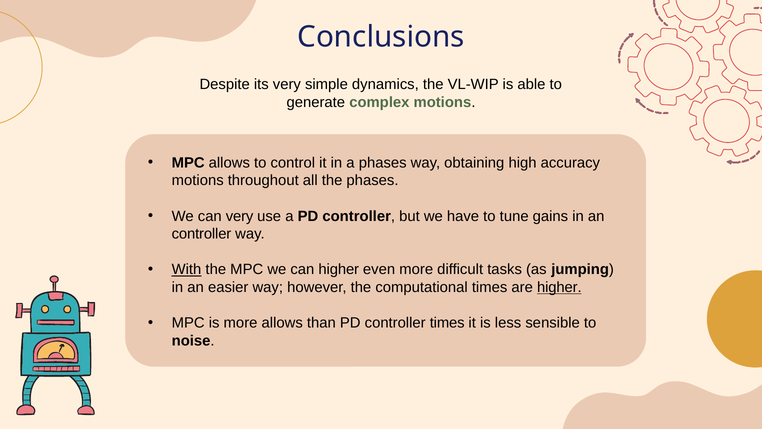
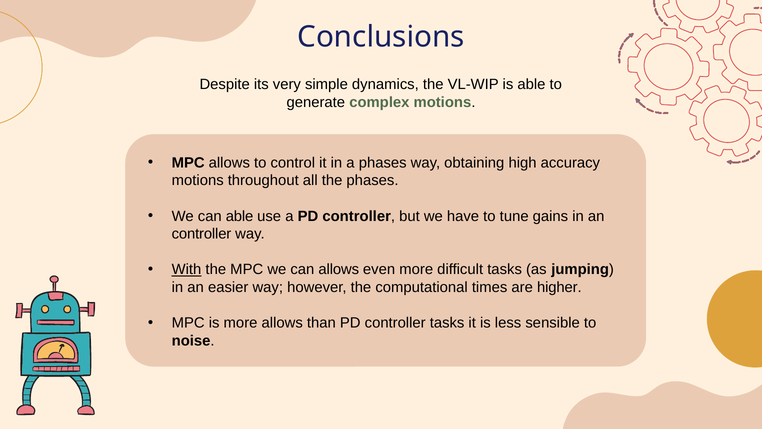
can very: very -> able (240, 216)
can higher: higher -> allows (339, 269)
higher underline: present -> none (559, 287)
controller times: times -> tasks (447, 323)
